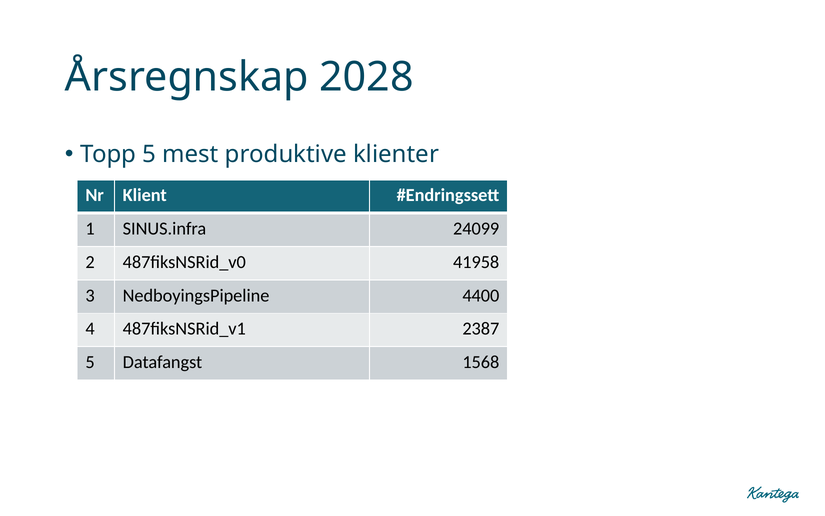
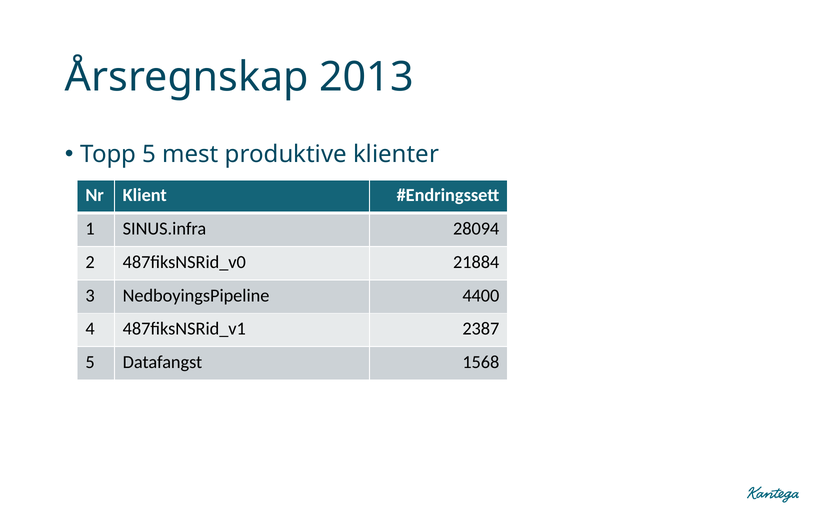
2028: 2028 -> 2013 (366, 77)
24099: 24099 -> 28094 (476, 229)
41958: 41958 -> 21884 (476, 262)
